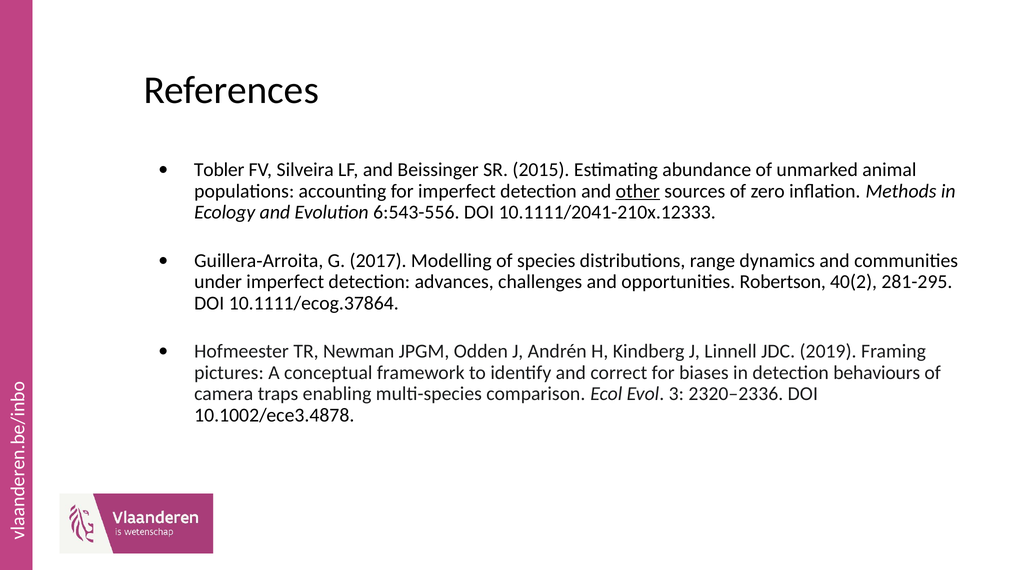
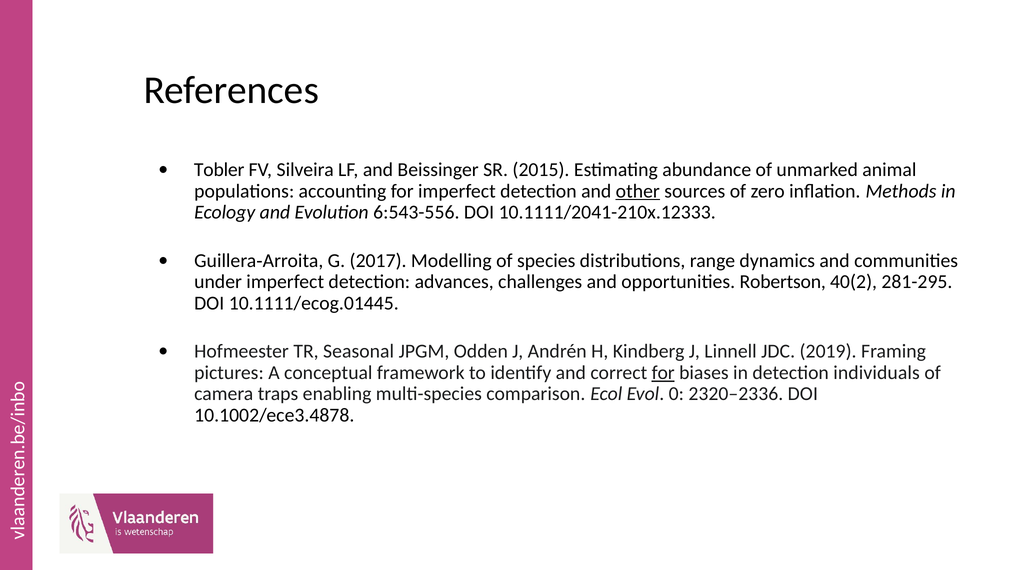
10.1111/ecog.37864: 10.1111/ecog.37864 -> 10.1111/ecog.01445 (314, 303)
Newman: Newman -> Seasonal (359, 351)
for underline: none -> present (663, 373)
behaviours: behaviours -> individuals (877, 373)
3: 3 -> 0 (676, 394)
